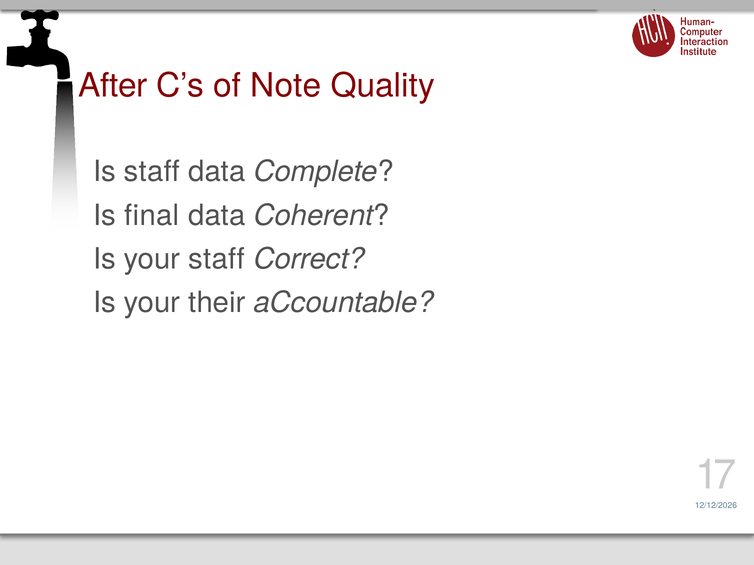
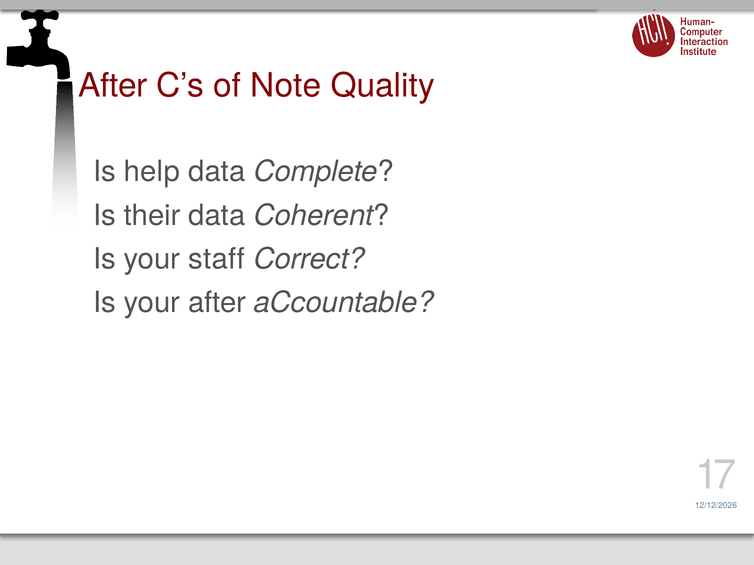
Is staff: staff -> help (152, 172)
final: final -> their (152, 216)
your their: their -> after (217, 303)
